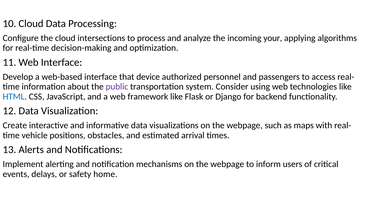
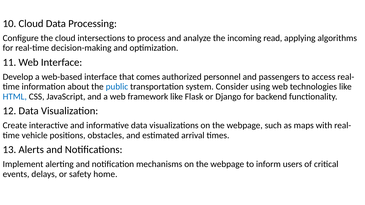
your: your -> read (273, 38)
device: device -> comes (148, 77)
public colour: purple -> blue (117, 87)
